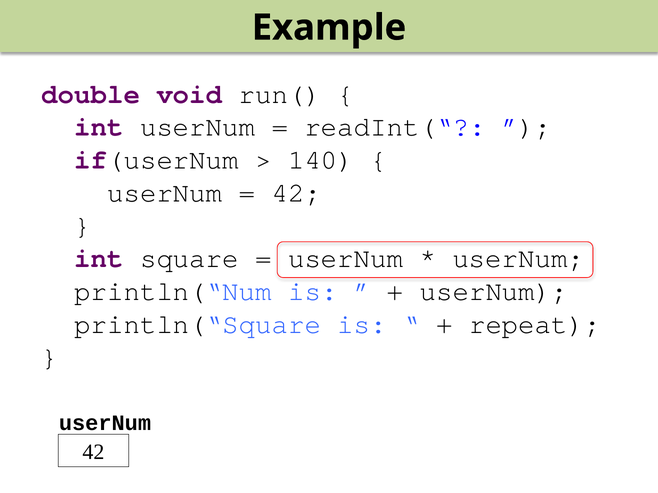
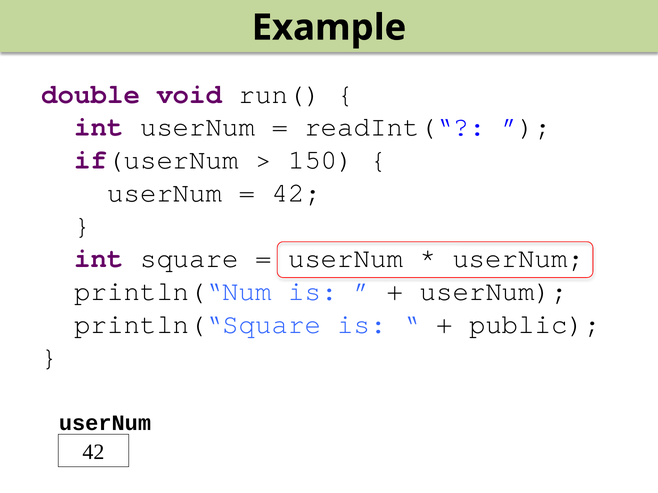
140: 140 -> 150 (321, 160)
repeat: repeat -> public (535, 324)
